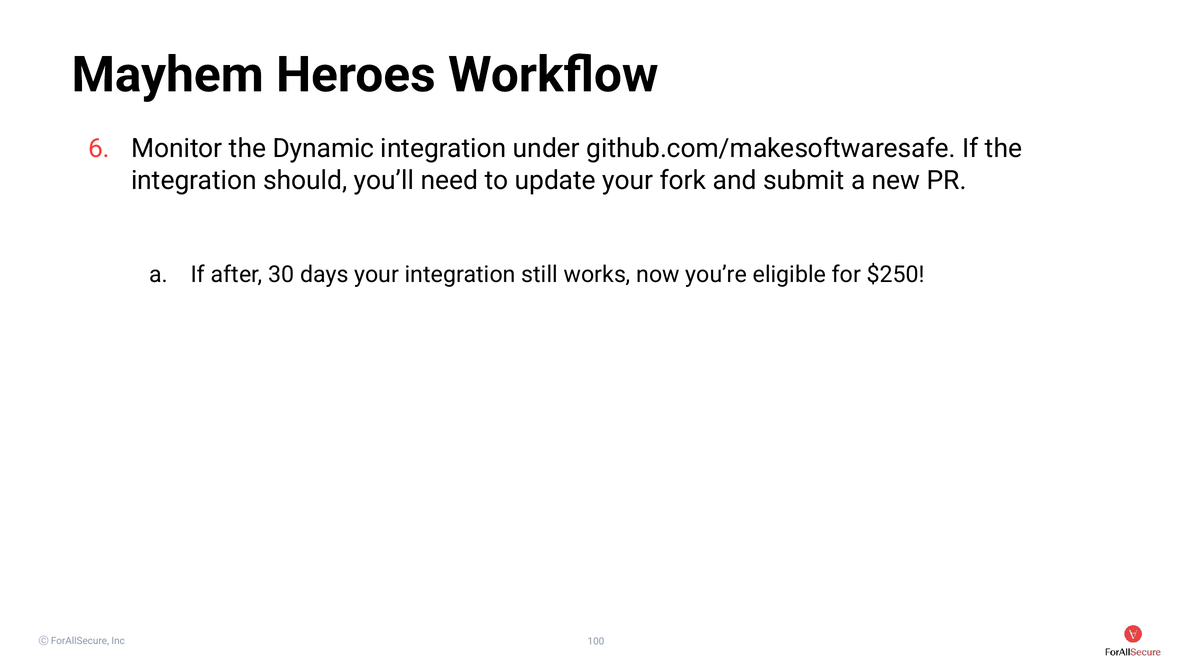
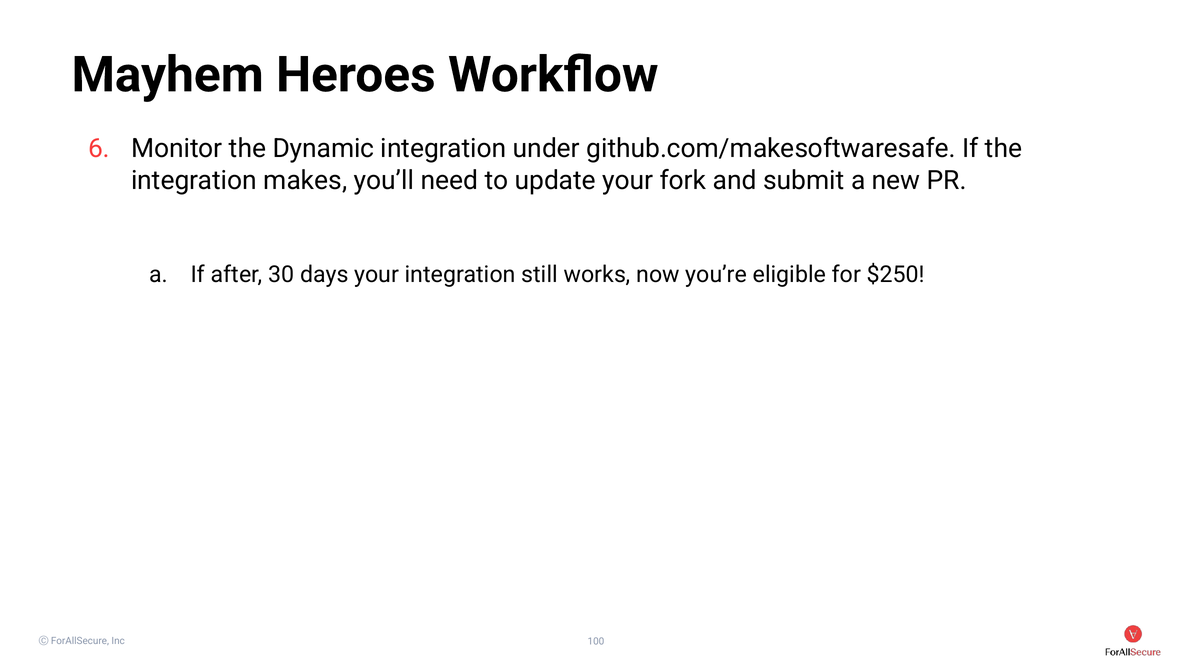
should: should -> makes (305, 181)
